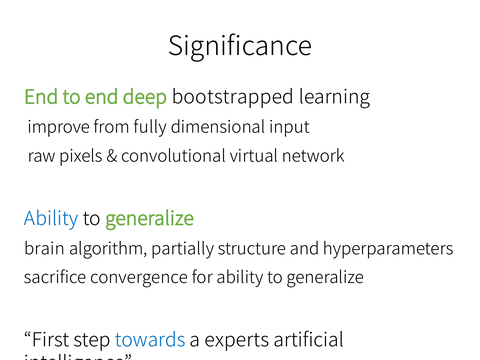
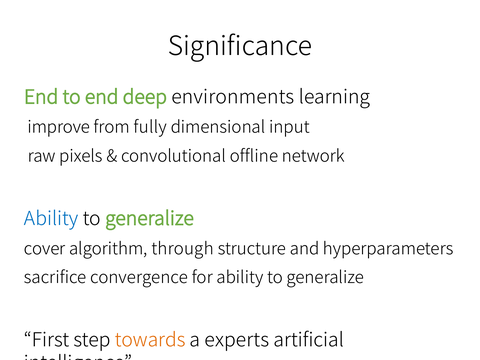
bootstrapped: bootstrapped -> environments (233, 97)
virtual: virtual -> offline (254, 156)
brain: brain -> cover (45, 249)
partially: partially -> through (183, 249)
towards colour: blue -> orange (150, 340)
